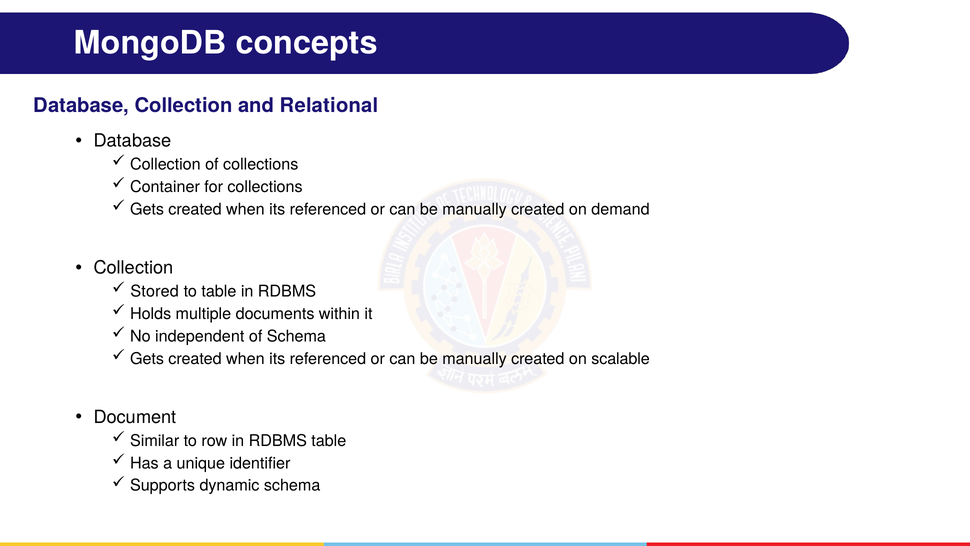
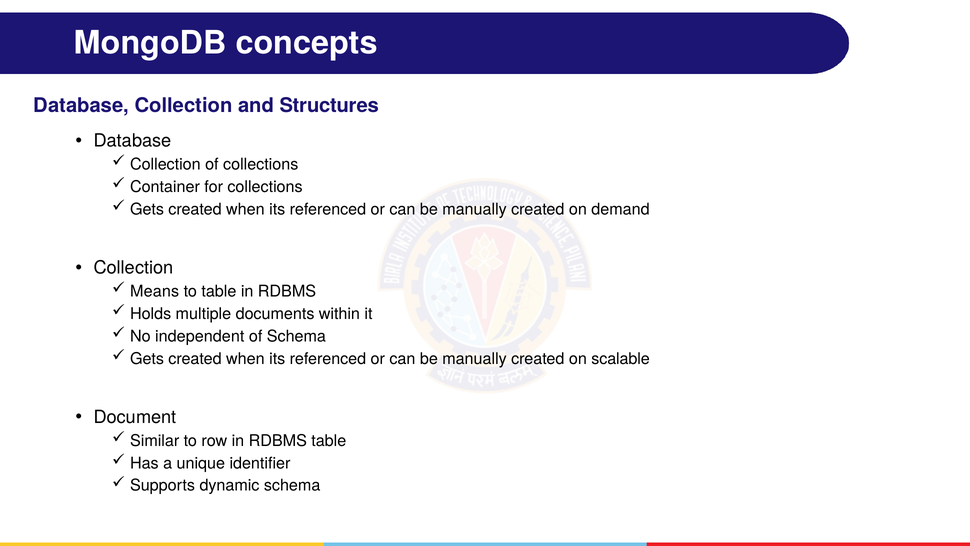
Relational: Relational -> Structures (329, 105)
Stored: Stored -> Means (155, 291)
